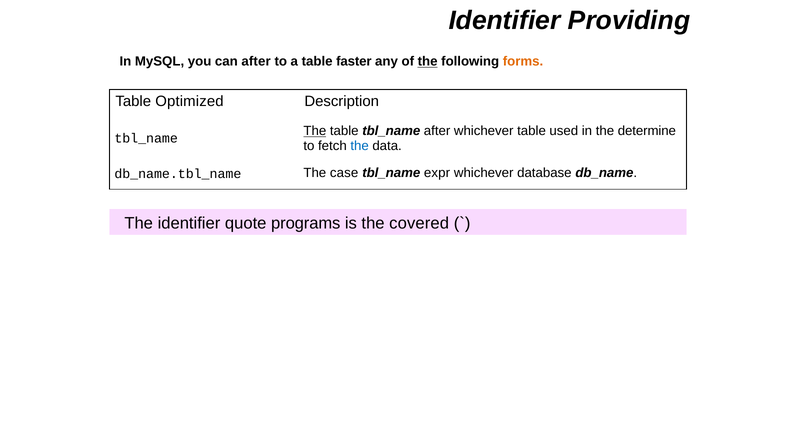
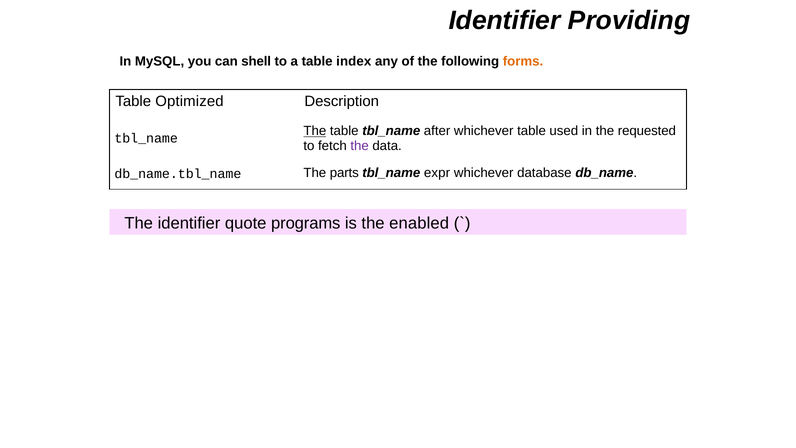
can after: after -> shell (256, 62)
faster: faster -> index (354, 62)
the underline: present -> none (428, 62)
determine: determine -> requested (647, 131)
the colour: blue -> purple (360, 146)
case: case -> parts (344, 173)
covered: covered -> enabled (419, 223)
